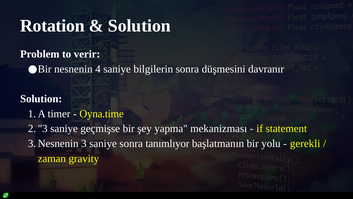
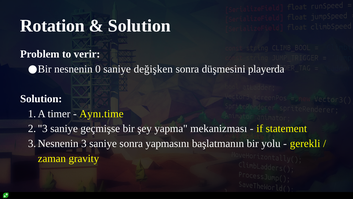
4: 4 -> 0 (98, 69)
bilgilerin: bilgilerin -> değişken (153, 69)
davranır: davranır -> playerda (266, 69)
Oyna.time: Oyna.time -> Aynı.time (101, 113)
tanımlıyor: tanımlıyor -> yapmasını (167, 143)
